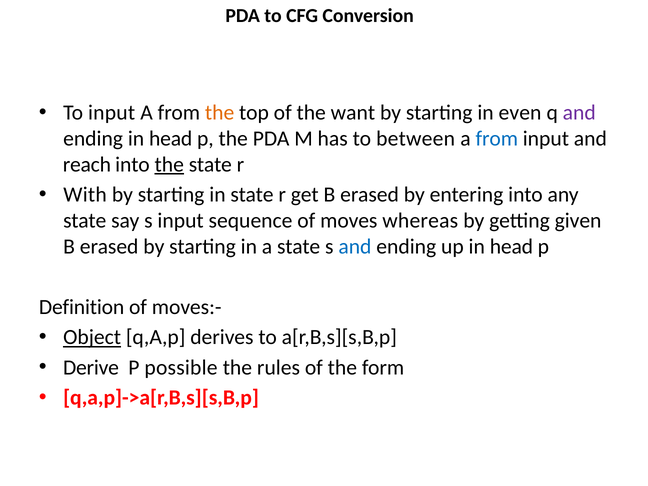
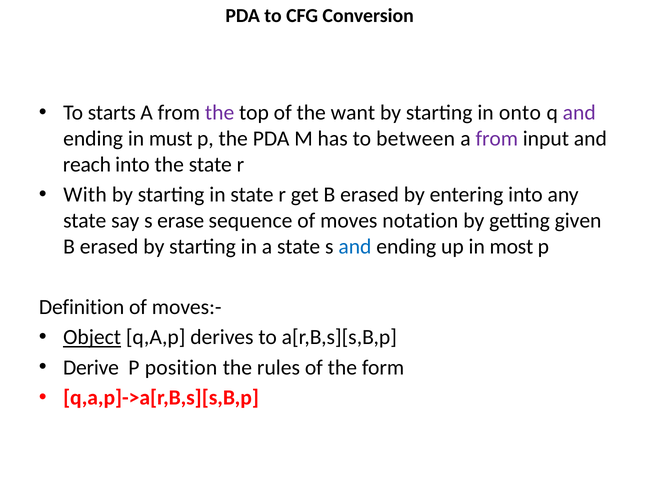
To input: input -> starts (112, 113)
the colour: orange -> purple (220, 113)
even: even -> onto (520, 113)
ending in head: head -> must (171, 139)
from colour: blue -> purple (497, 139)
the underline: present -> none (169, 165)
s input: input -> erase (181, 221)
whereas: whereas -> notation (420, 221)
up in head: head -> most (511, 247)
possible: possible -> position (181, 368)
